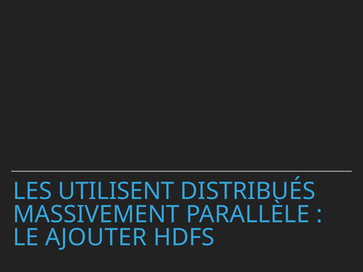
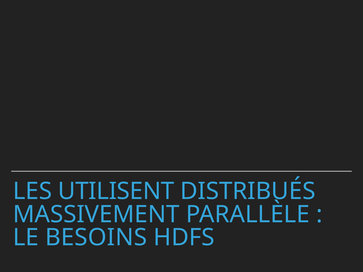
AJOUTER: AJOUTER -> BESOINS (96, 238)
